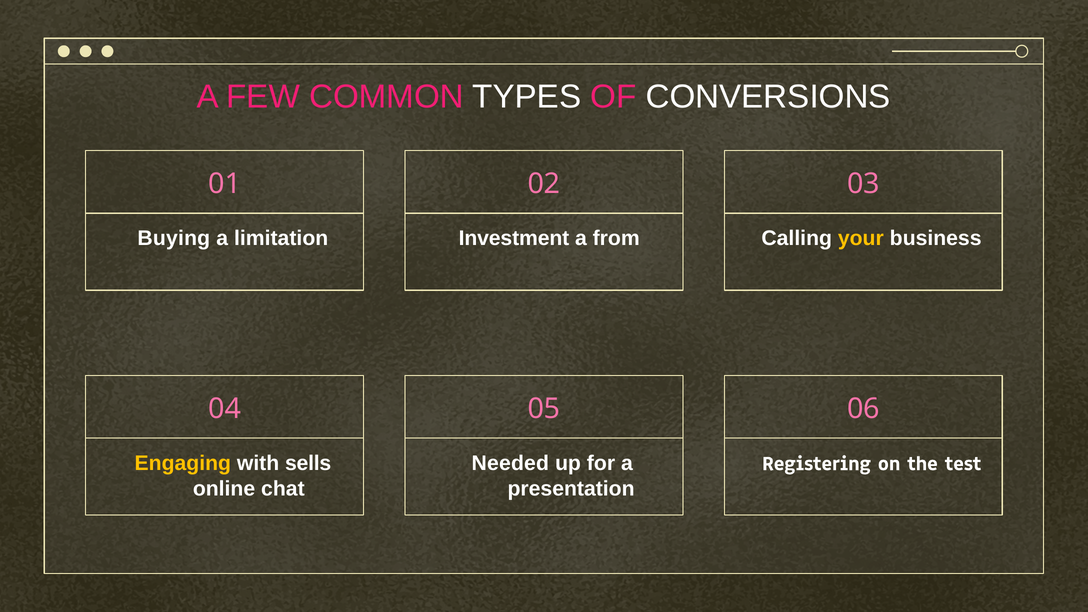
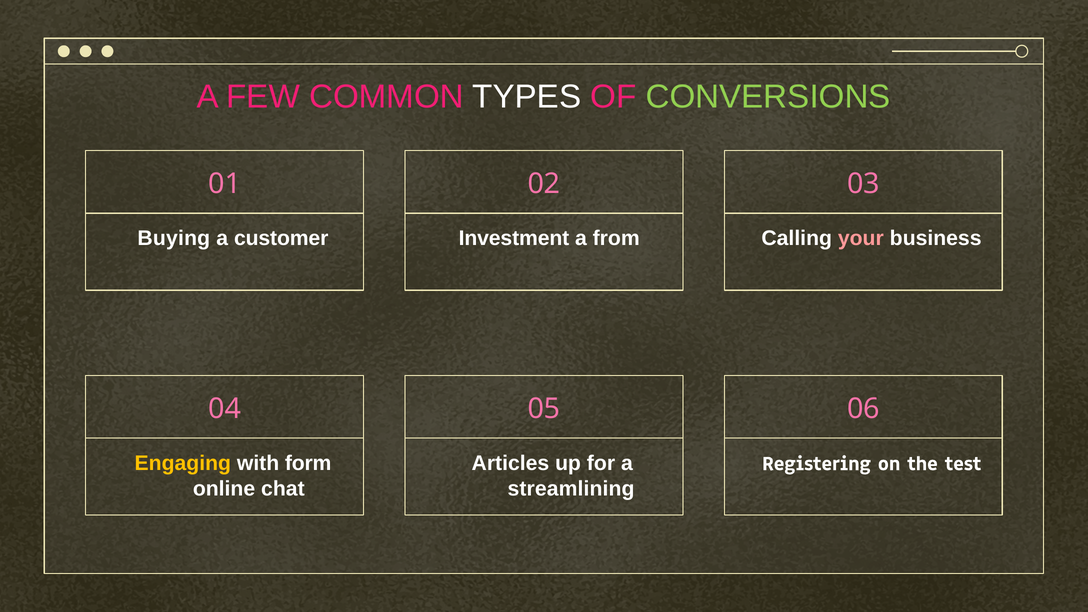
CONVERSIONS colour: white -> light green (768, 97)
limitation: limitation -> customer (281, 238)
your colour: yellow -> pink (861, 238)
sells: sells -> form (308, 463)
Needed: Needed -> Articles (510, 463)
presentation: presentation -> streamlining (571, 489)
